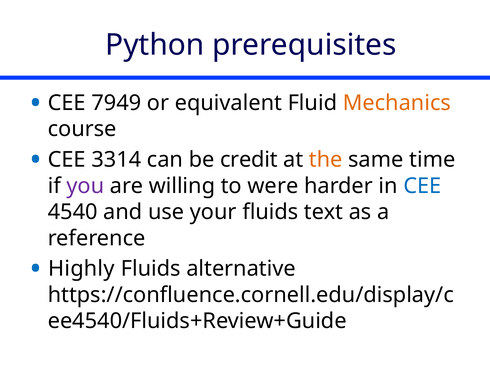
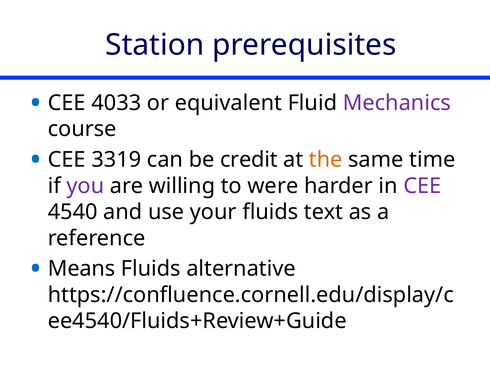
Python: Python -> Station (155, 45)
7949: 7949 -> 4033 (116, 103)
Mechanics colour: orange -> purple (397, 103)
3314: 3314 -> 3319 (116, 159)
CEE colour: blue -> purple (422, 186)
Highly: Highly -> Means (82, 268)
